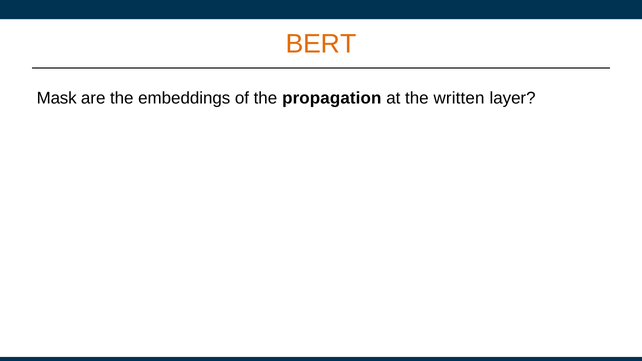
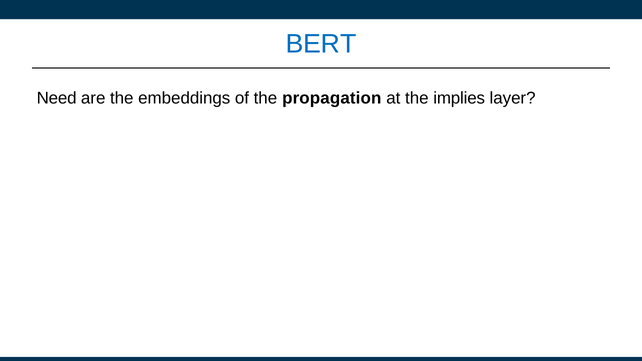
BERT colour: orange -> blue (321, 44)
Mask: Mask -> Need (57, 98)
written: written -> implies (459, 98)
